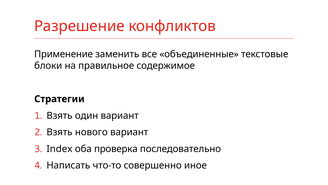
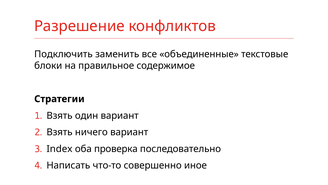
Применение: Применение -> Подключить (63, 54)
нового: нового -> ничего (91, 132)
